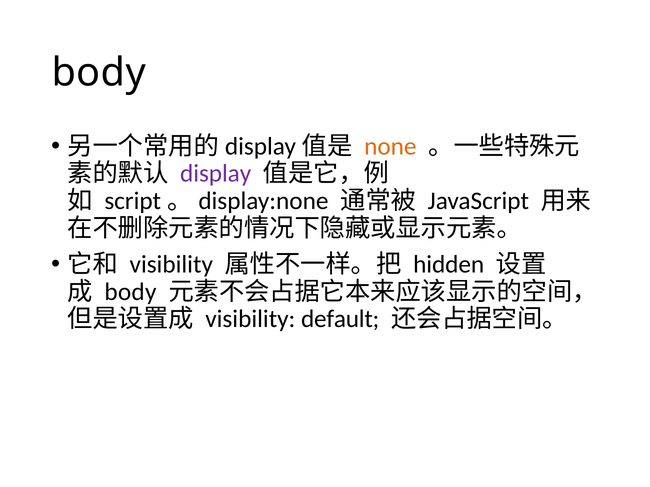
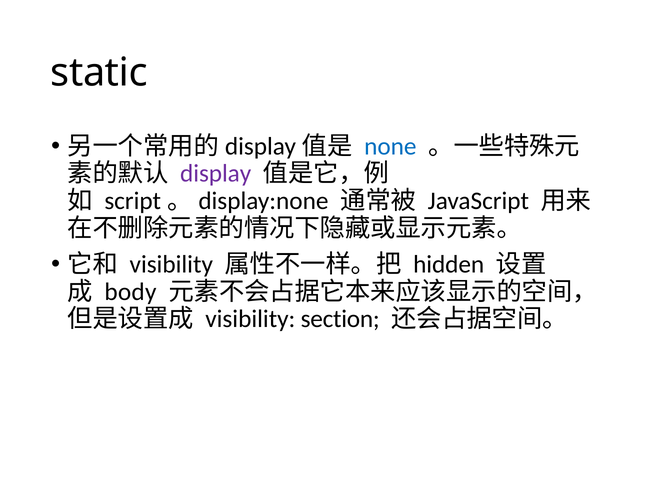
body: body -> static (99, 73)
none colour: orange -> blue (390, 147)
default: default -> section (340, 319)
